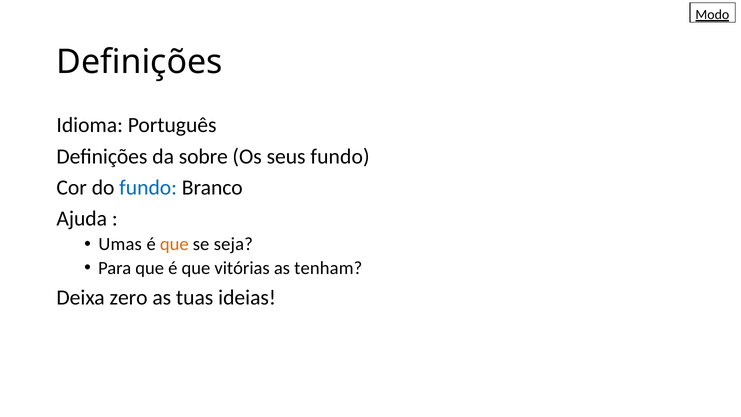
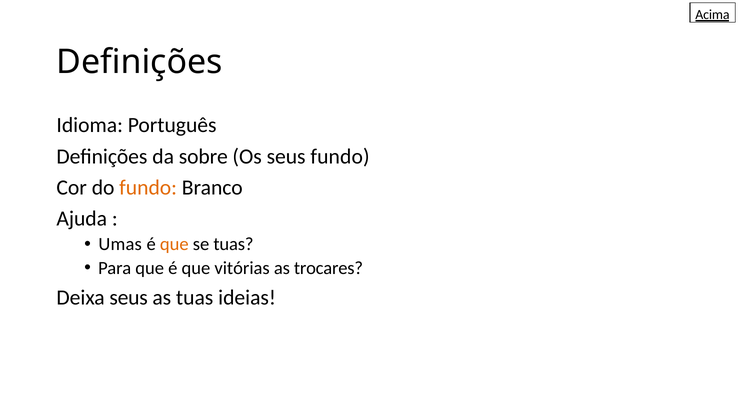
Modo: Modo -> Acima (712, 15)
fundo colour: blue -> orange (148, 187)
se seja: seja -> tuas (233, 244)
tenham: tenham -> trocares (328, 268)
Deixa zero: zero -> seus (129, 297)
